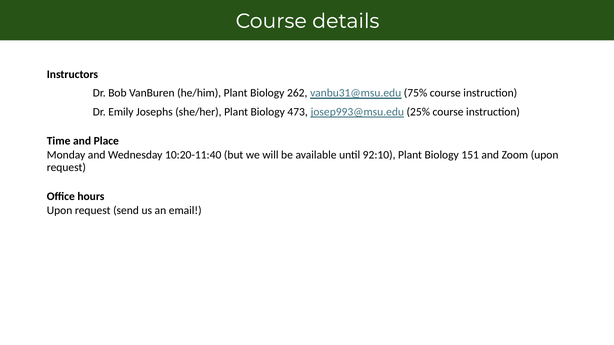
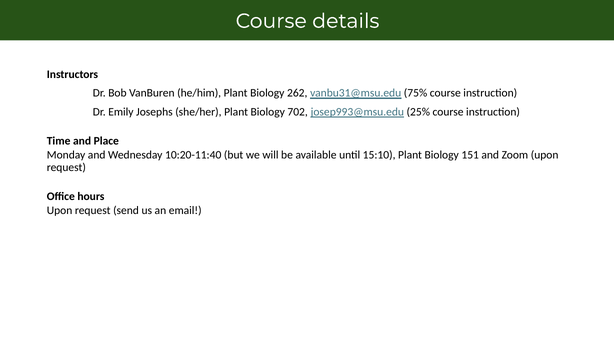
473: 473 -> 702 (298, 112)
92:10: 92:10 -> 15:10 (379, 155)
